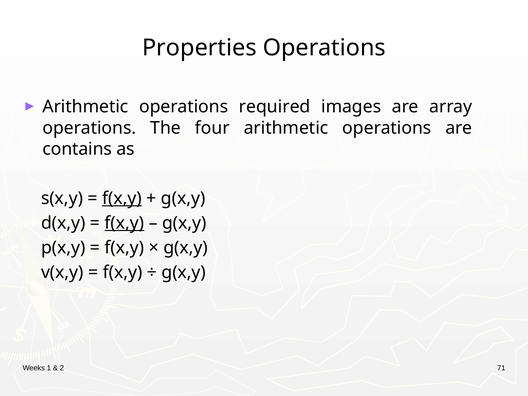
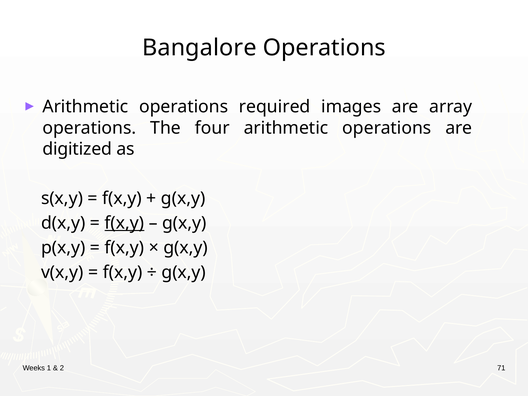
Properties: Properties -> Bangalore (199, 48)
contains: contains -> digitized (77, 149)
f(x,y underline: present -> none (122, 198)
